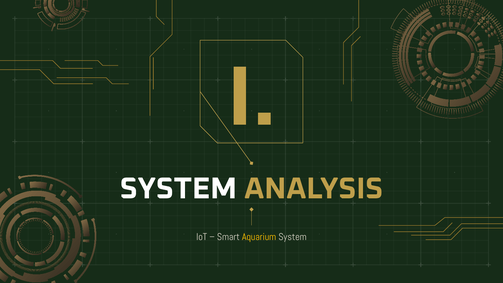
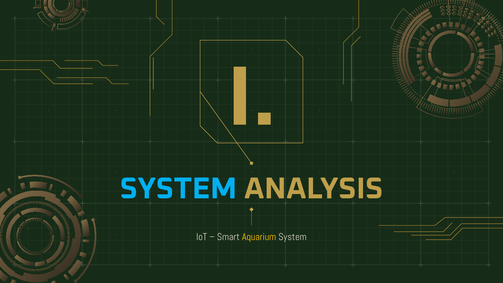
SYSTEM colour: white -> light blue (178, 188)
